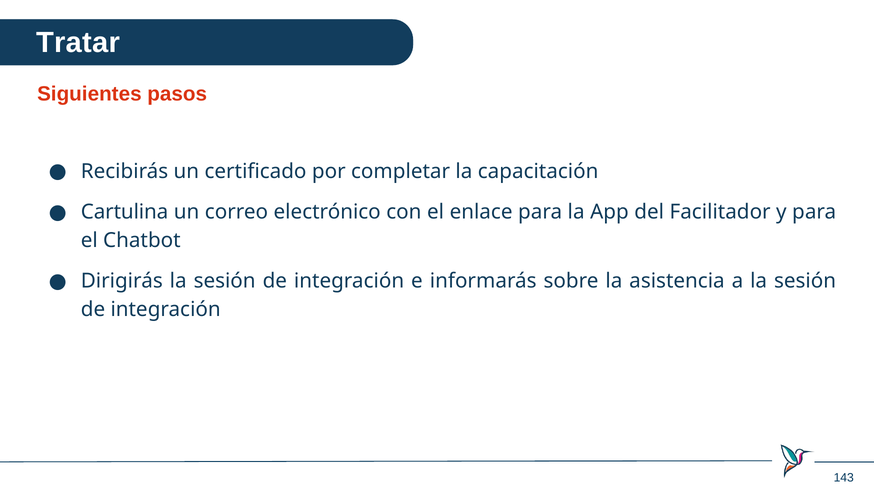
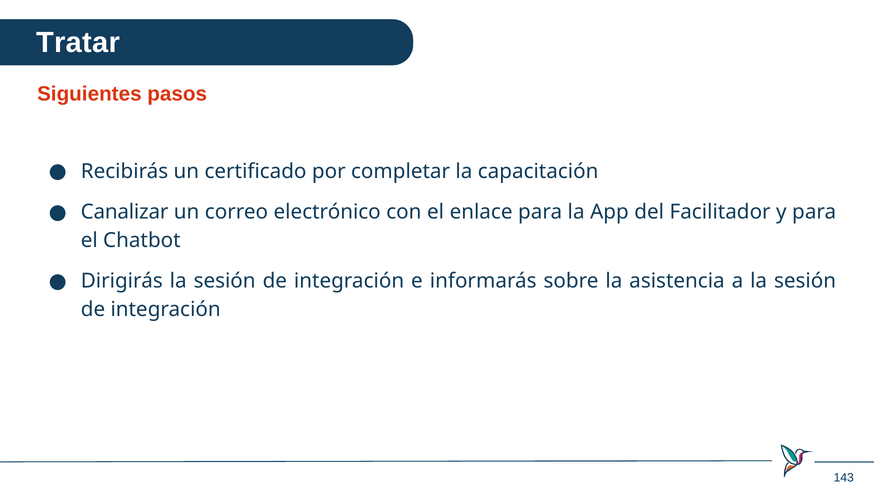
Cartulina: Cartulina -> Canalizar (125, 212)
